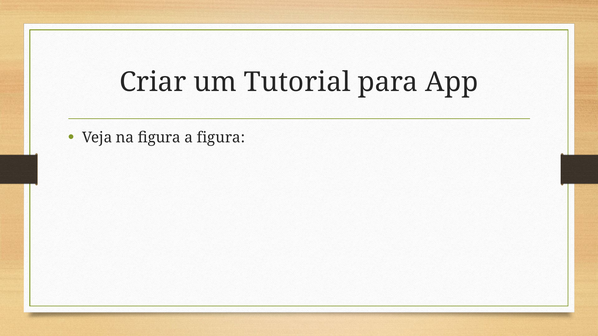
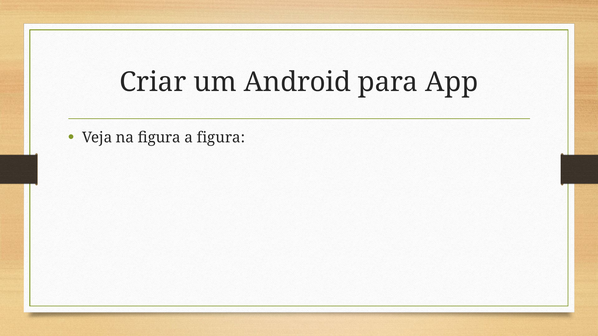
Tutorial: Tutorial -> Android (297, 82)
